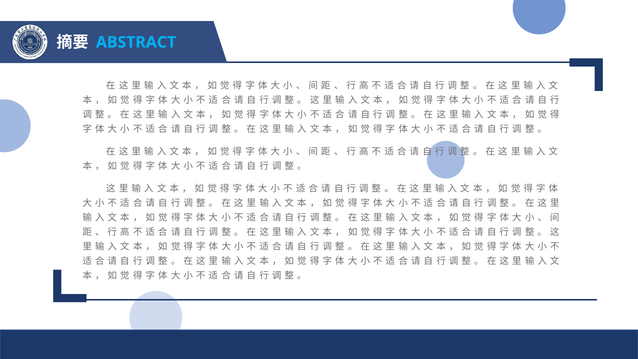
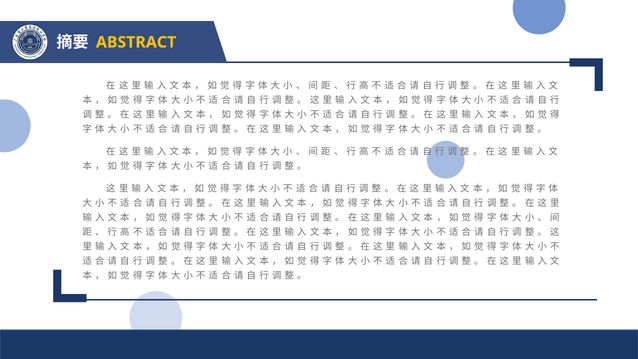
ABSTRACT colour: light blue -> yellow (136, 42)
